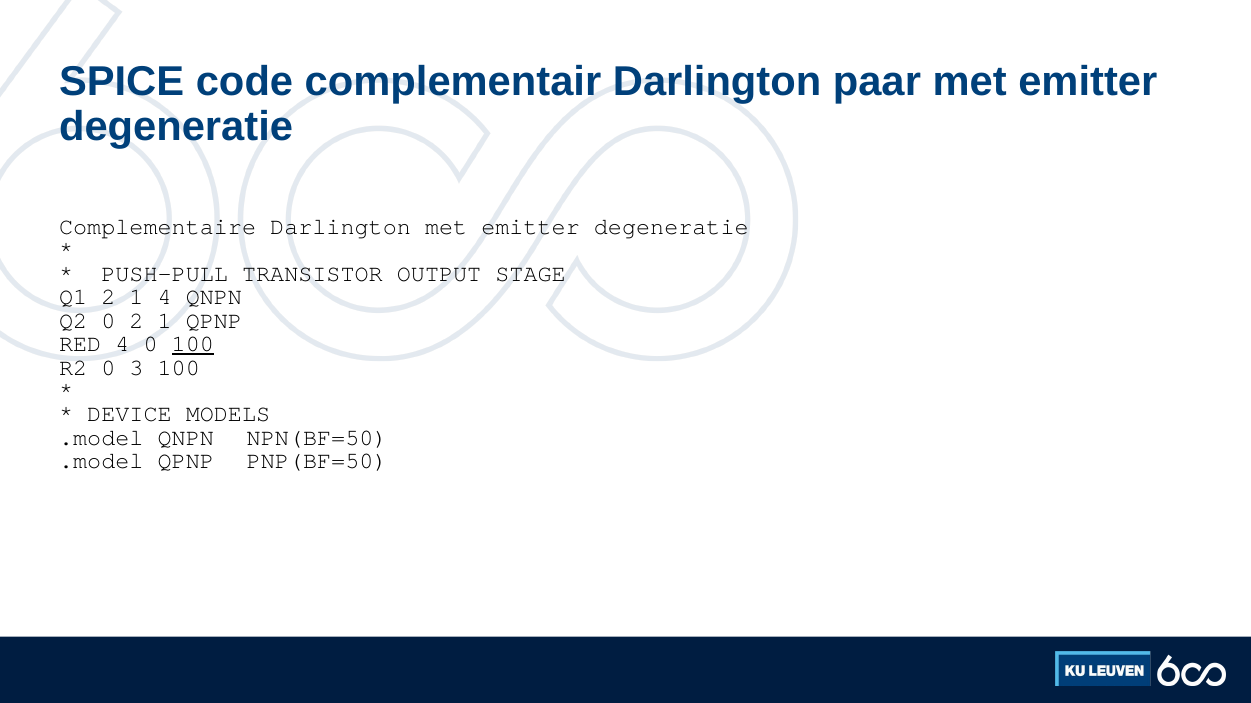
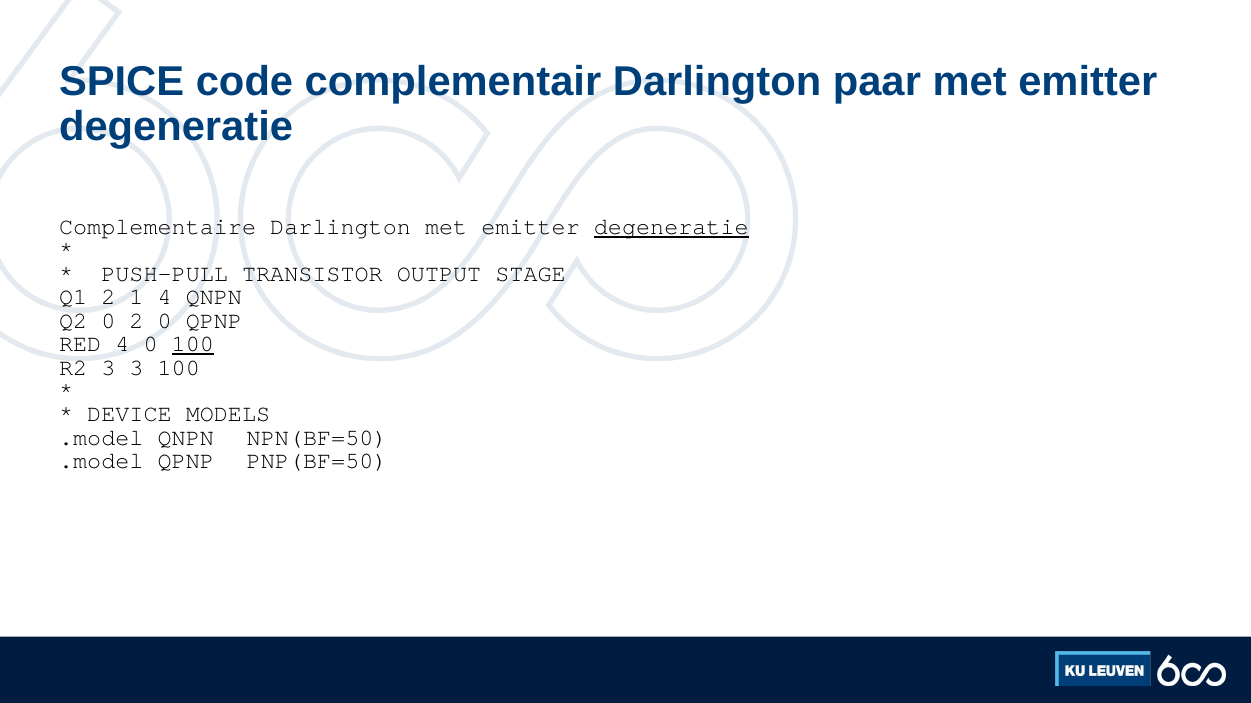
degeneratie underline: none -> present (671, 227)
0 2 1: 1 -> 0 (165, 321)
R2 0: 0 -> 3 (108, 368)
